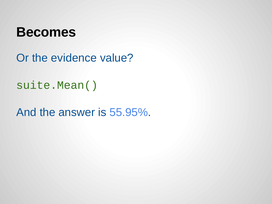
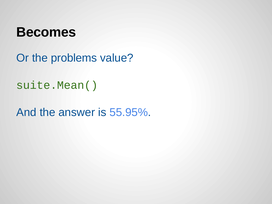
evidence: evidence -> problems (74, 58)
